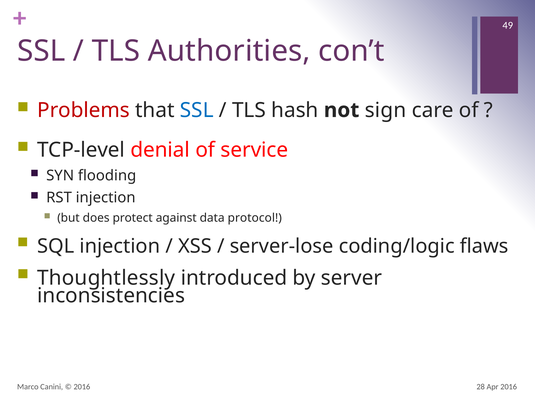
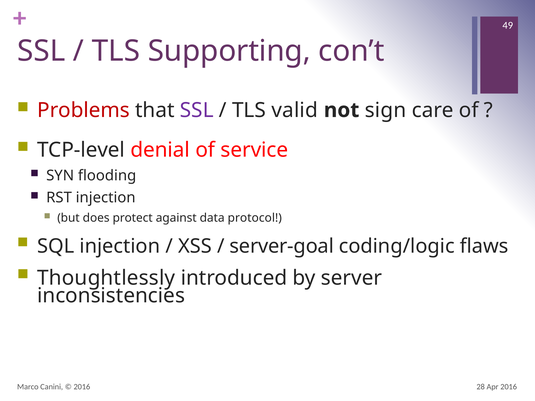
Authorities: Authorities -> Supporting (229, 51)
SSL colour: blue -> purple (197, 110)
hash: hash -> valid (295, 110)
server-lose: server-lose -> server-goal (282, 246)
